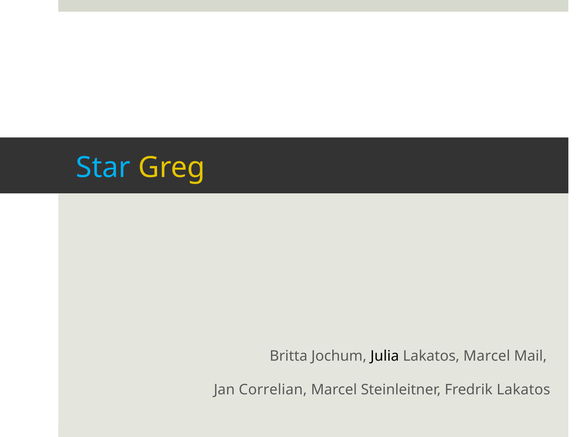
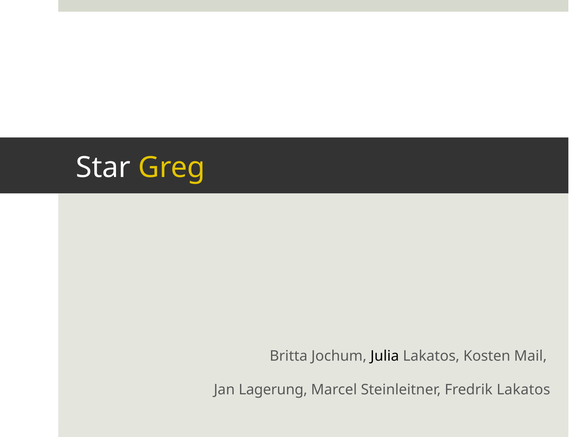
Star colour: light blue -> white (103, 168)
Lakatos Marcel: Marcel -> Kosten (487, 356)
Correlian: Correlian -> Lagerung (273, 390)
